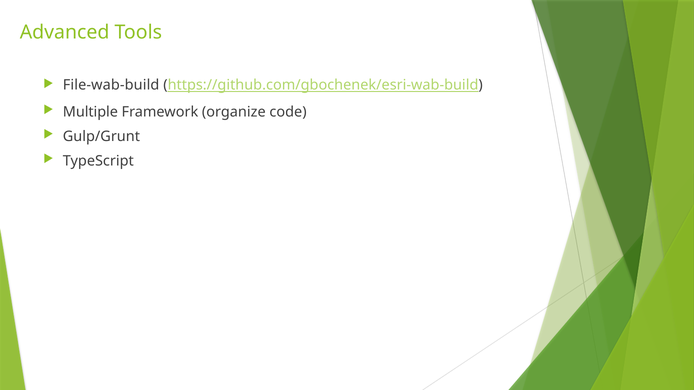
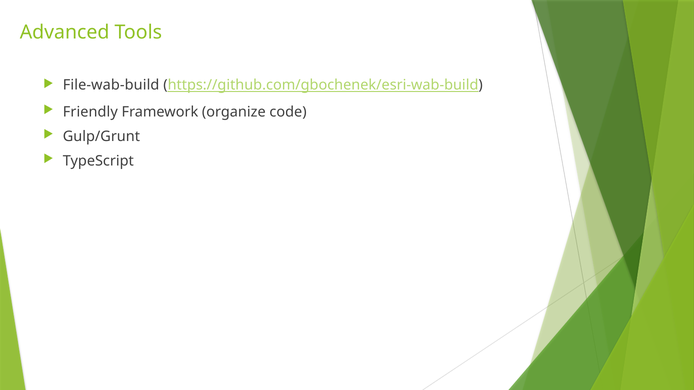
Multiple: Multiple -> Friendly (90, 112)
